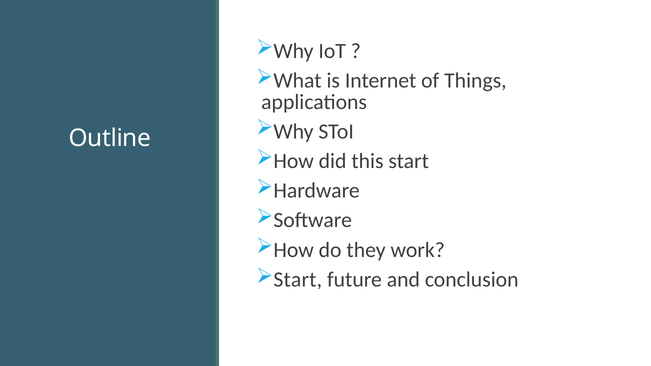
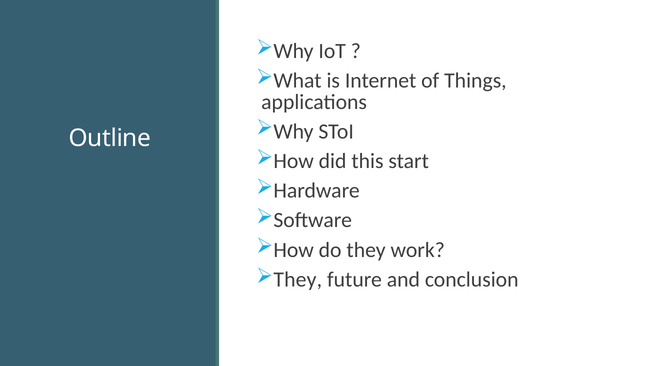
Start: Start -> They (298, 280)
